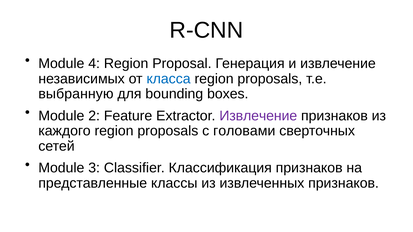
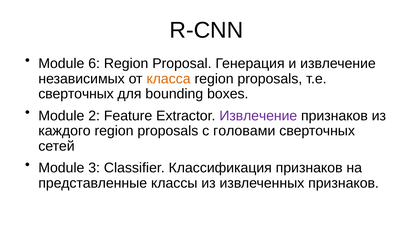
4: 4 -> 6 (94, 64)
класса colour: blue -> orange (169, 79)
выбранную: выбранную -> сверточных (76, 94)
